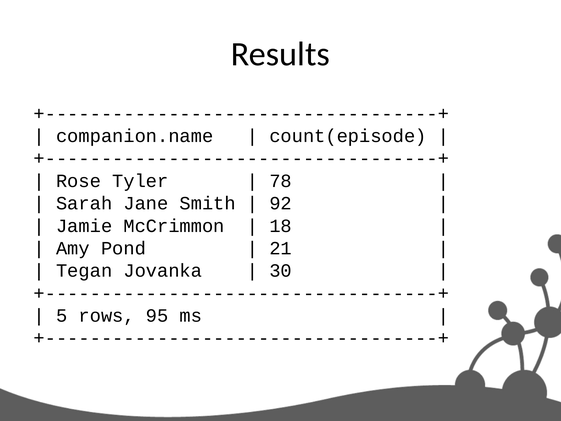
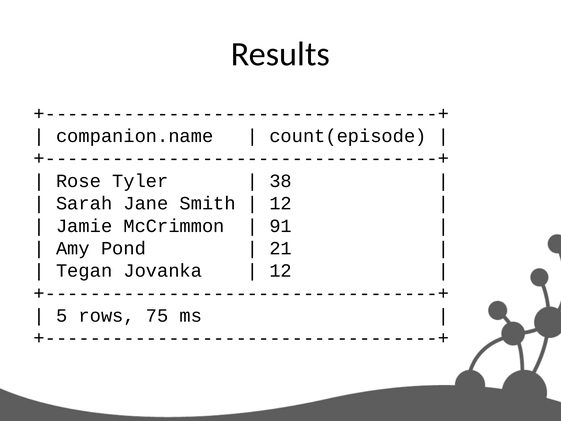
78: 78 -> 38 (281, 181)
92: 92 -> 12 (281, 203)
18: 18 -> 91 (281, 226)
30: 30 -> 12 (281, 271)
95: 95 -> 75 (157, 315)
